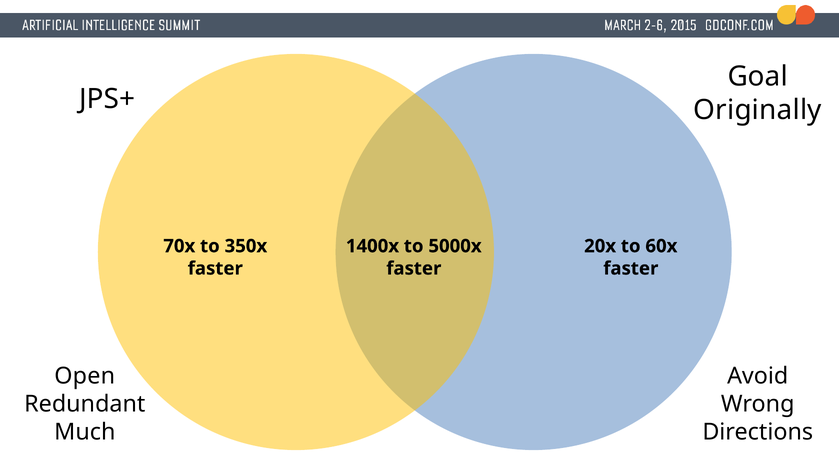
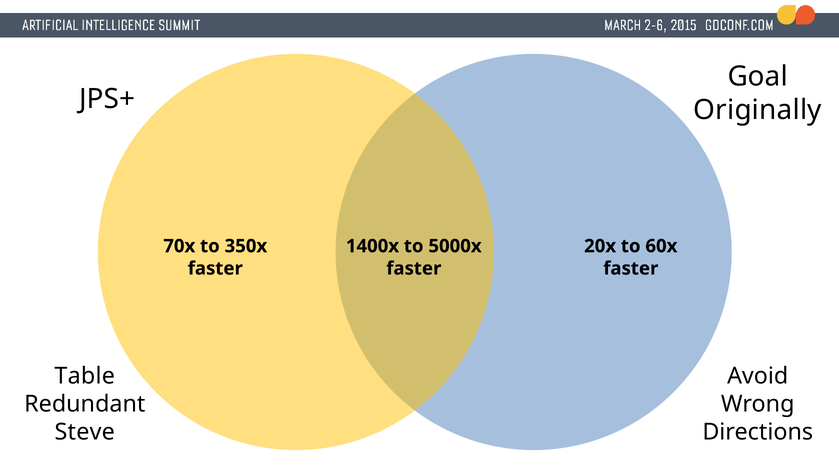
Open: Open -> Table (85, 376)
Much: Much -> Steve (85, 432)
